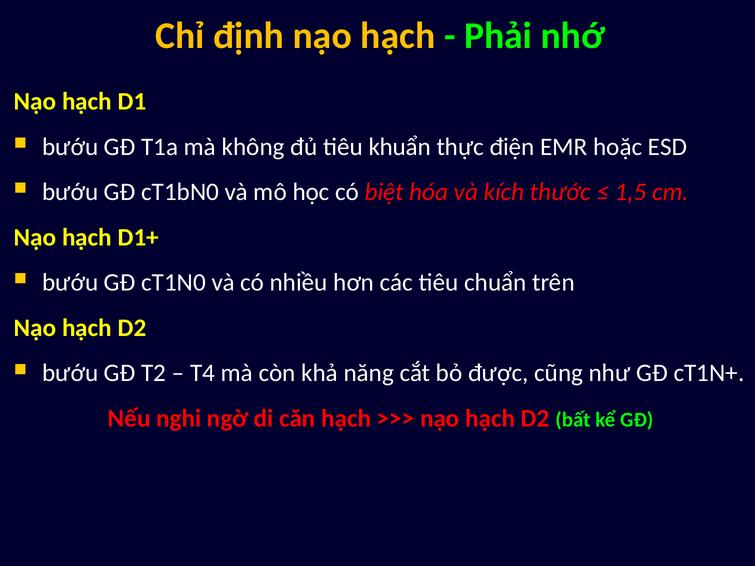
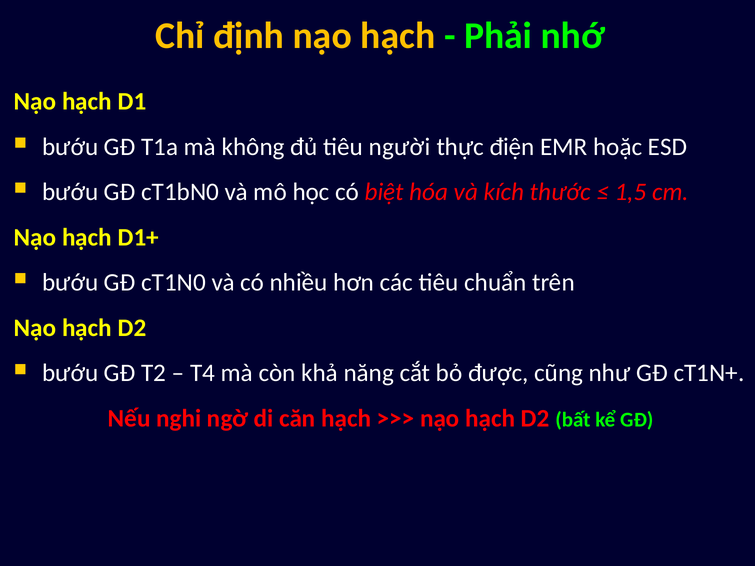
khuẩn: khuẩn -> người (400, 147)
